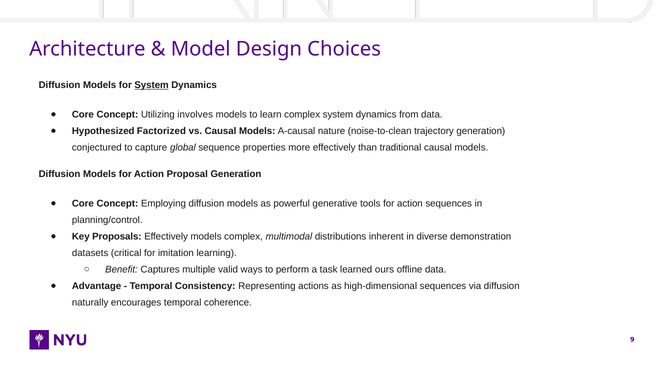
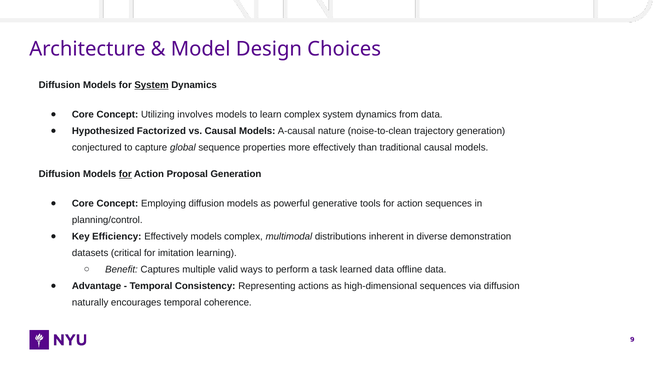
for underline: none -> present (125, 174)
Proposals: Proposals -> Efficiency (117, 237)
learned ours: ours -> data (384, 270)
